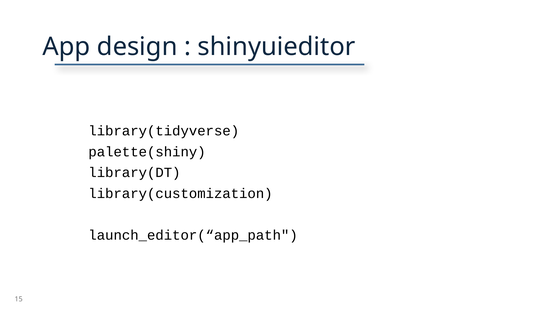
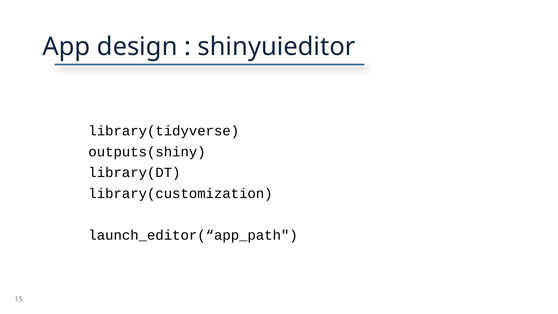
palette(shiny: palette(shiny -> outputs(shiny (147, 152)
